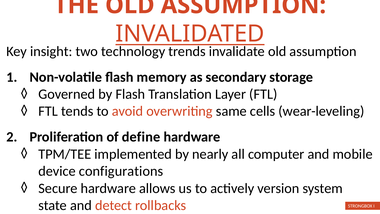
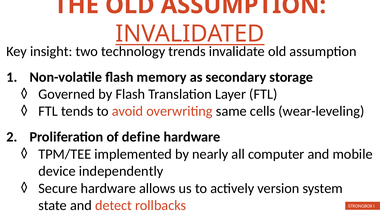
configurations: configurations -> independently (121, 171)
